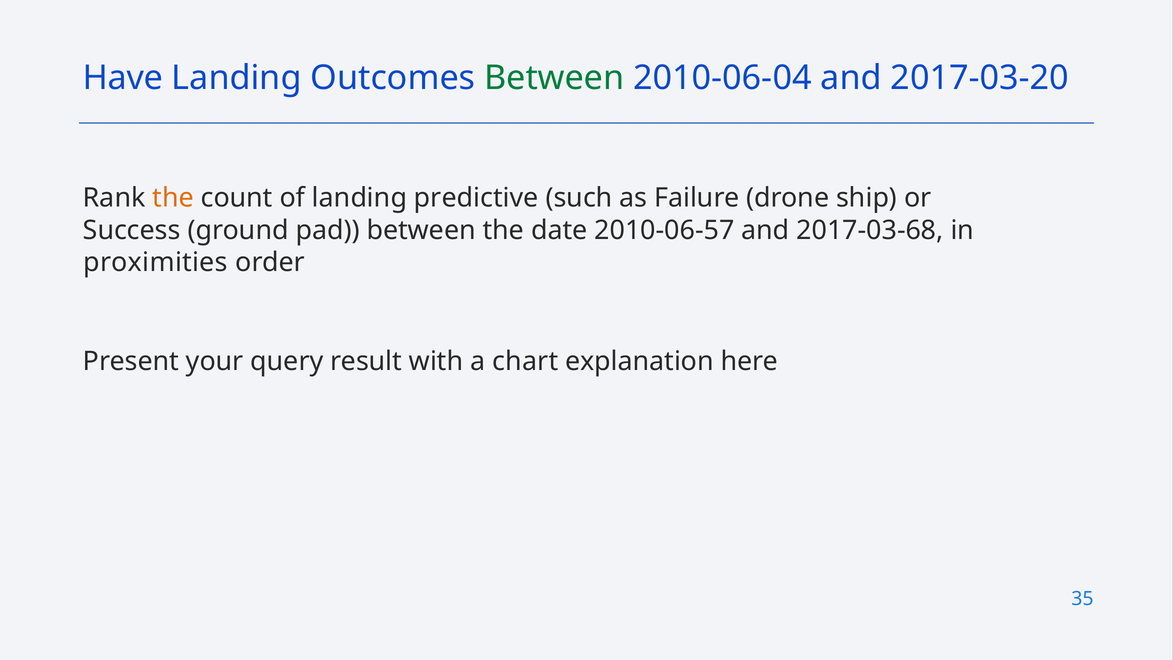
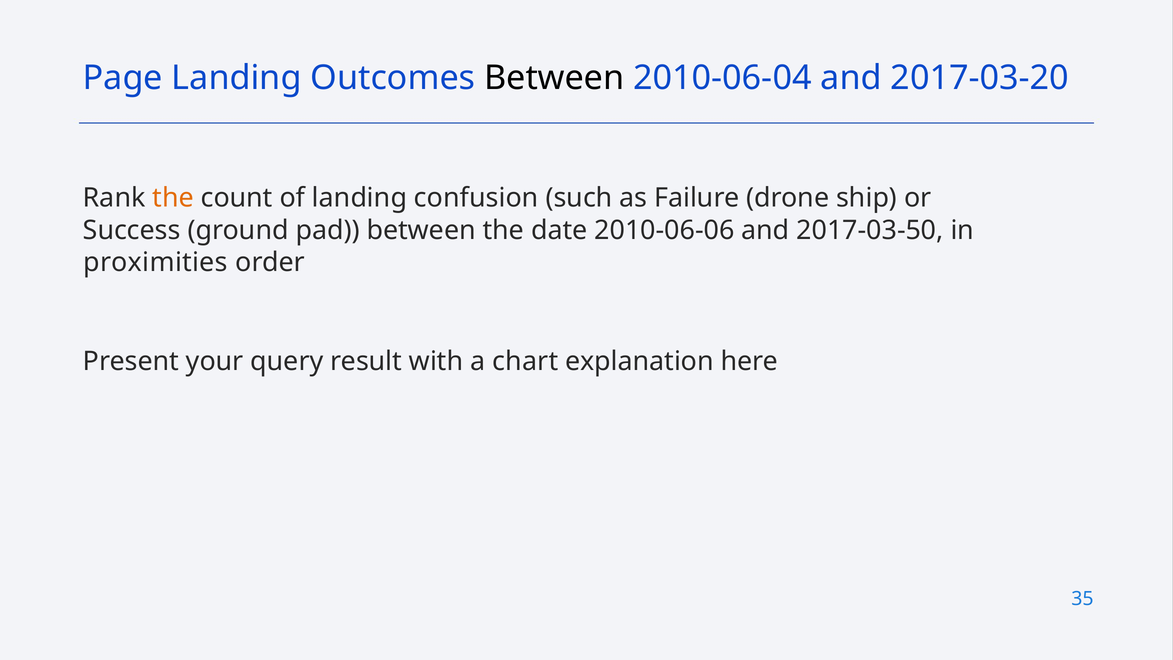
Have: Have -> Page (123, 78)
Between colour: green -> black (554, 78)
predictive: predictive -> confusion (476, 198)
2010-06-57: 2010-06-57 -> 2010-06-06 (664, 230)
2017-03-68: 2017-03-68 -> 2017-03-50 (870, 230)
